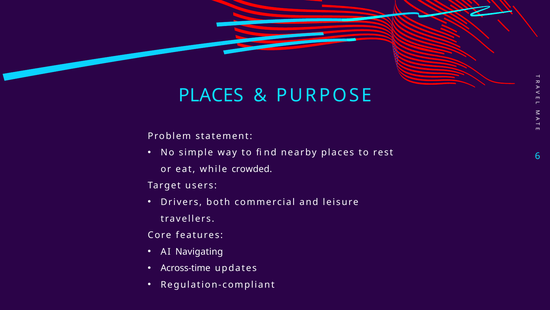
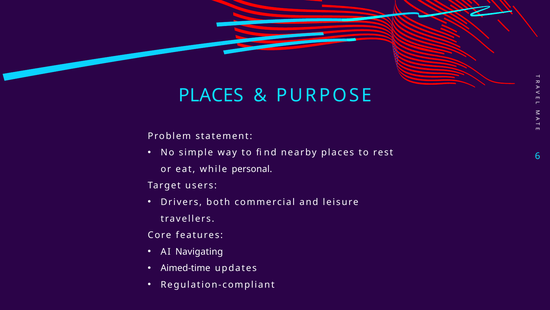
crowded: crowded -> personal (252, 169)
Across-time: Across-time -> Aimed-time (185, 268)
